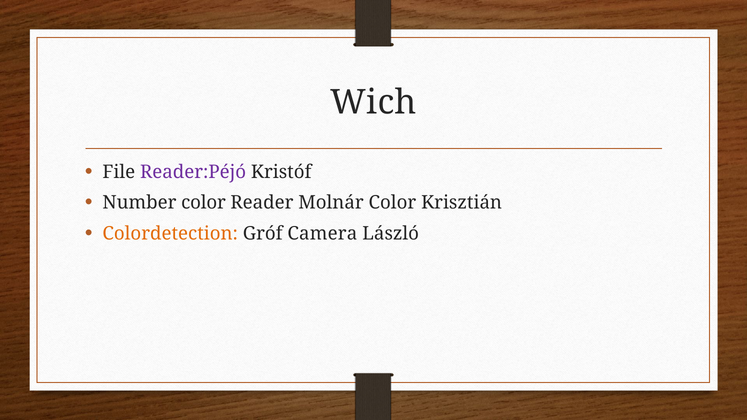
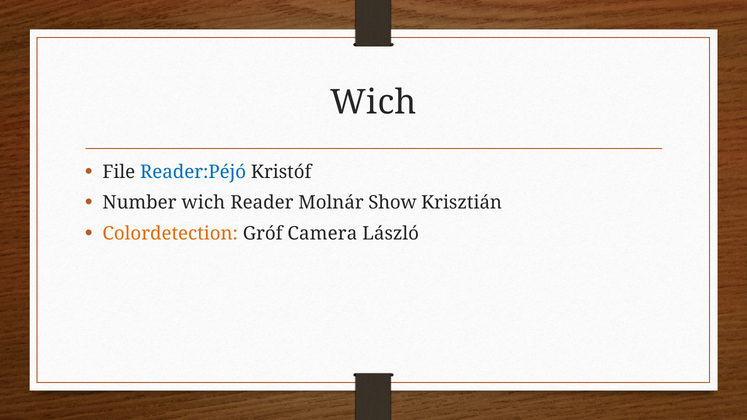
Reader:Péjó colour: purple -> blue (193, 172)
Number color: color -> wich (203, 203)
Molnár Color: Color -> Show (393, 203)
